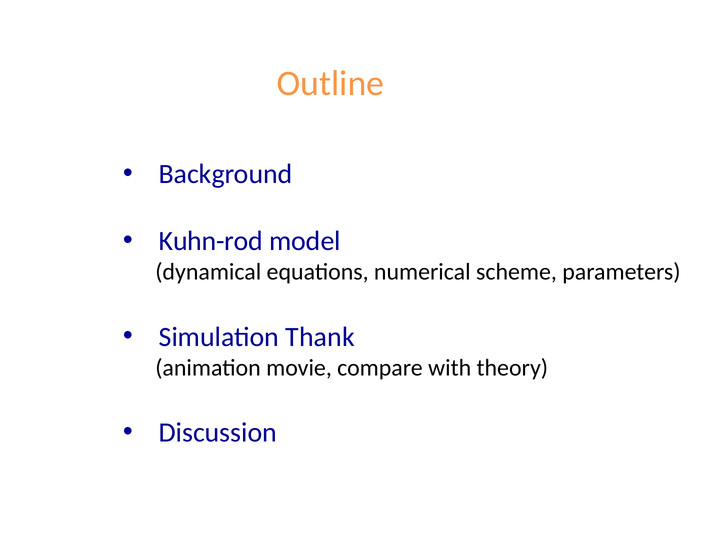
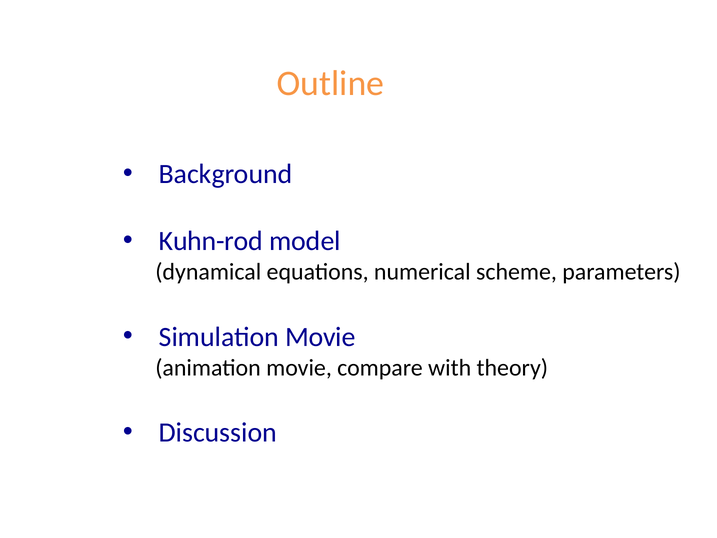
Simulation Thank: Thank -> Movie (320, 337)
